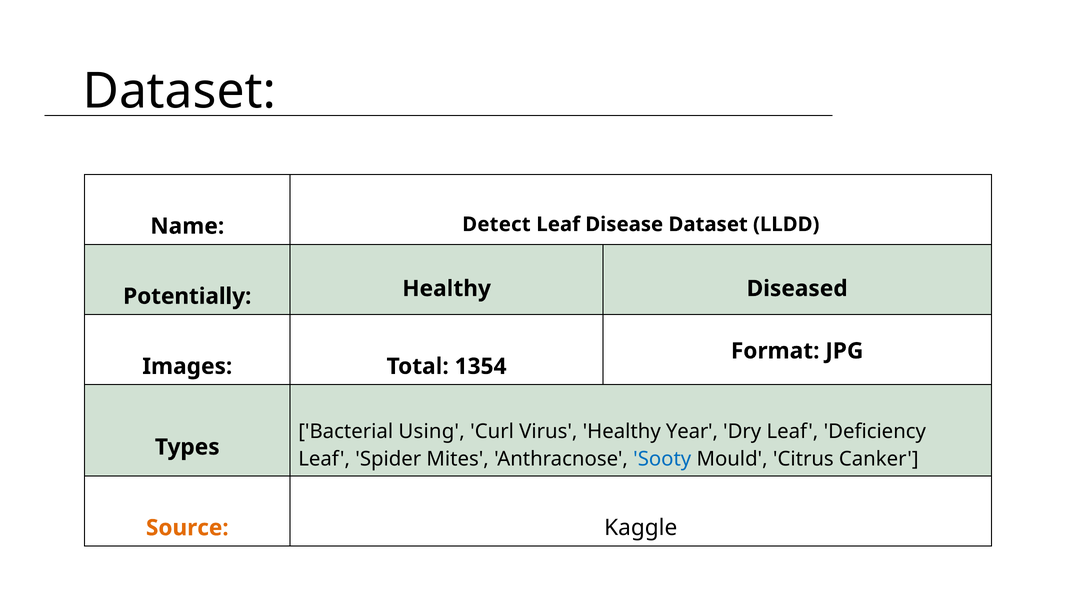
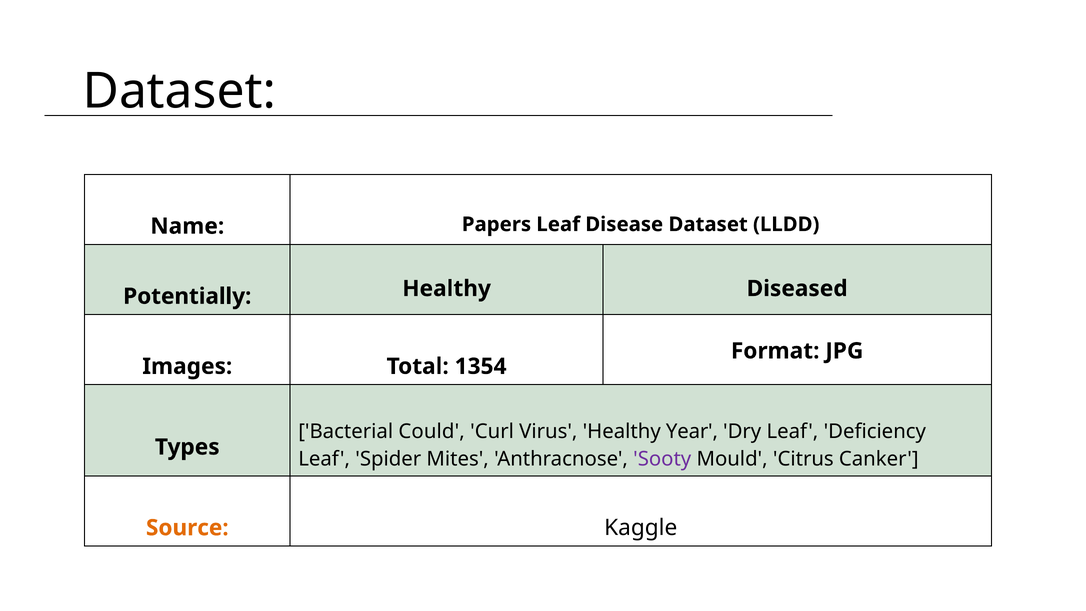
Detect: Detect -> Papers (497, 224)
Using: Using -> Could (432, 431)
Sooty colour: blue -> purple (662, 459)
